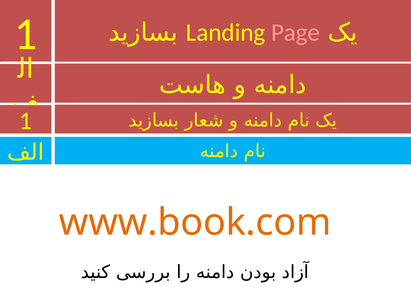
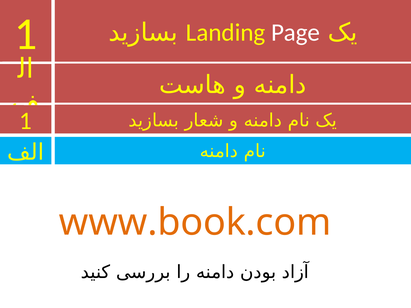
Page colour: pink -> white (296, 33)
